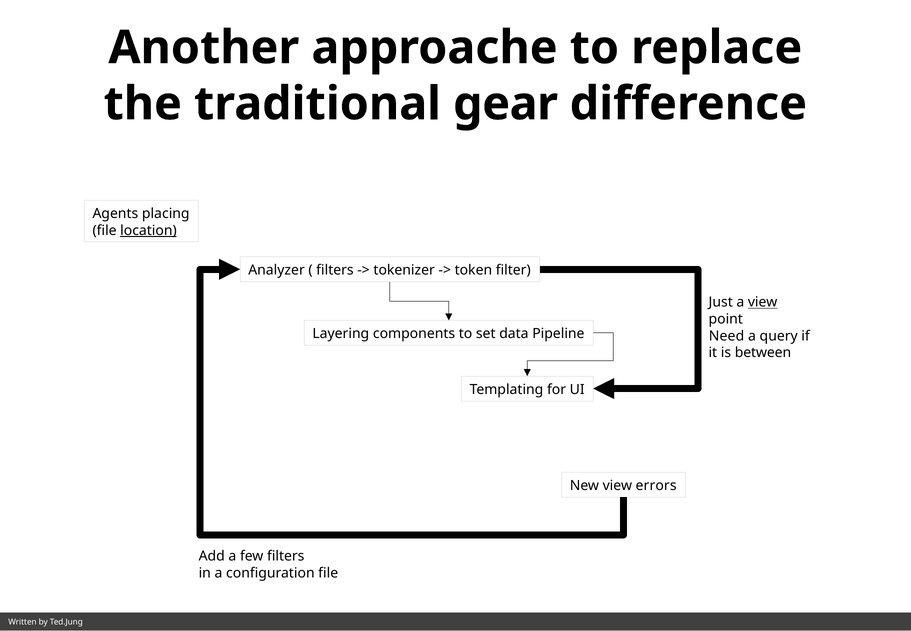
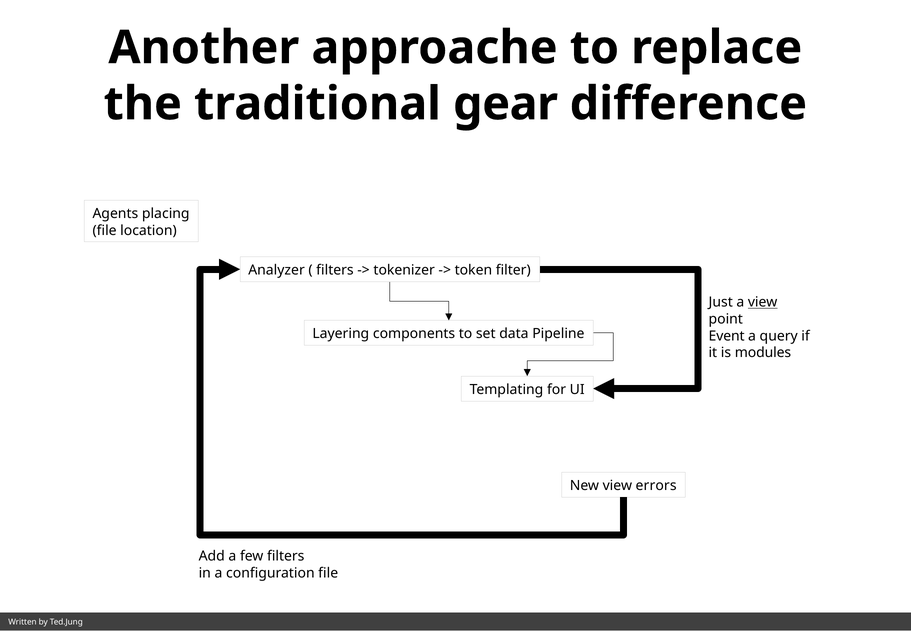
location underline: present -> none (148, 230)
Need: Need -> Event (727, 336)
between: between -> modules (763, 353)
